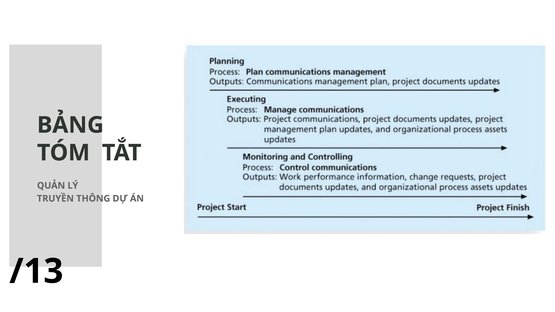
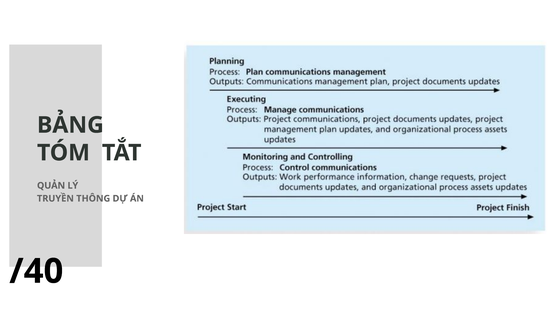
/13: /13 -> /40 (36, 272)
